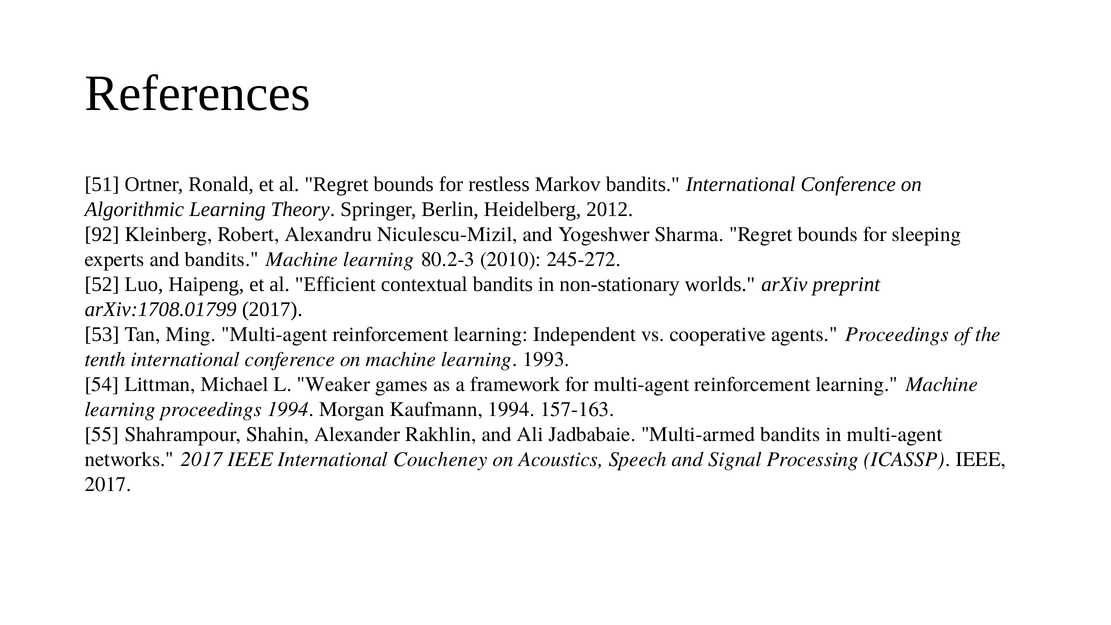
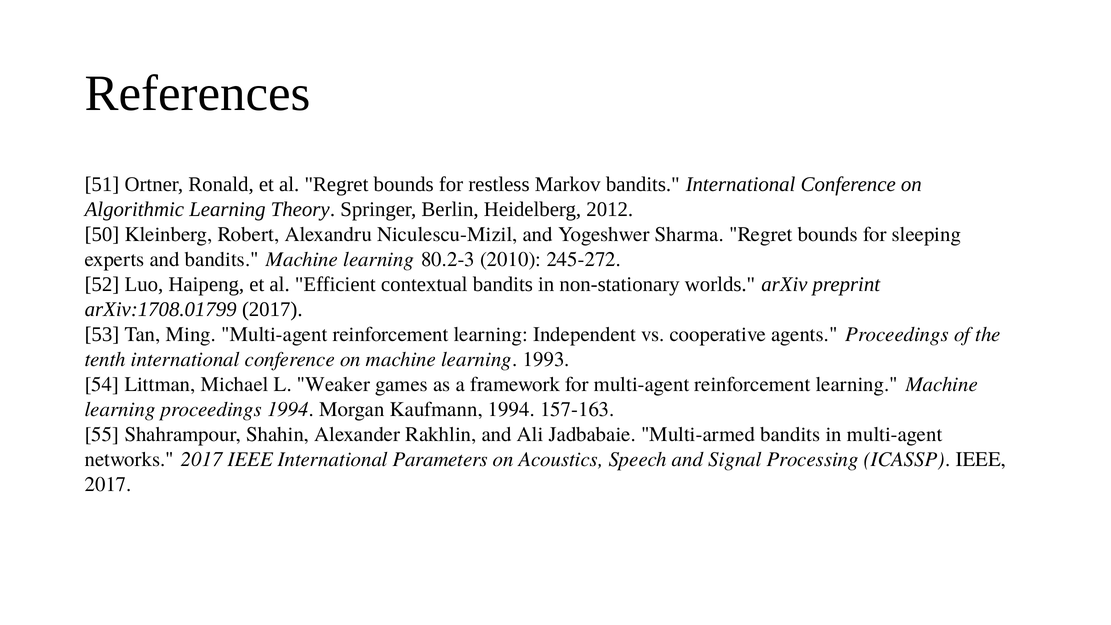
92: 92 -> 50 (102, 234)
Coucheney: Coucheney -> Parameters (440, 459)
